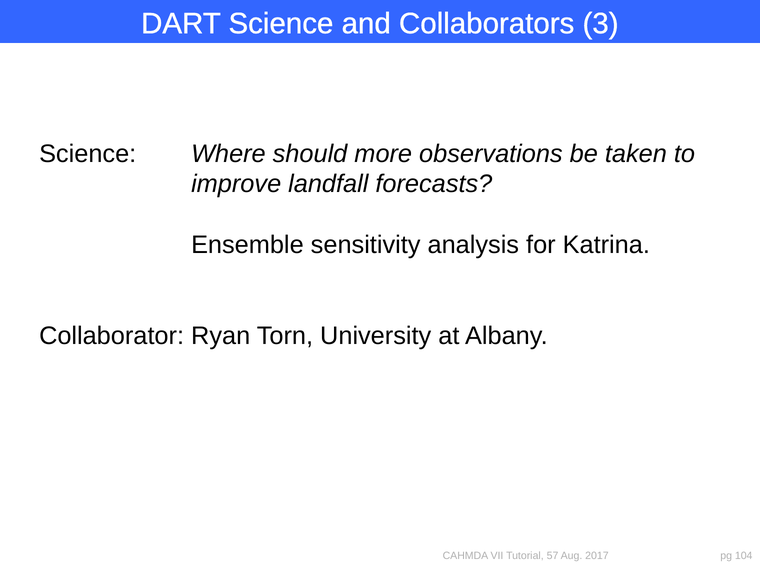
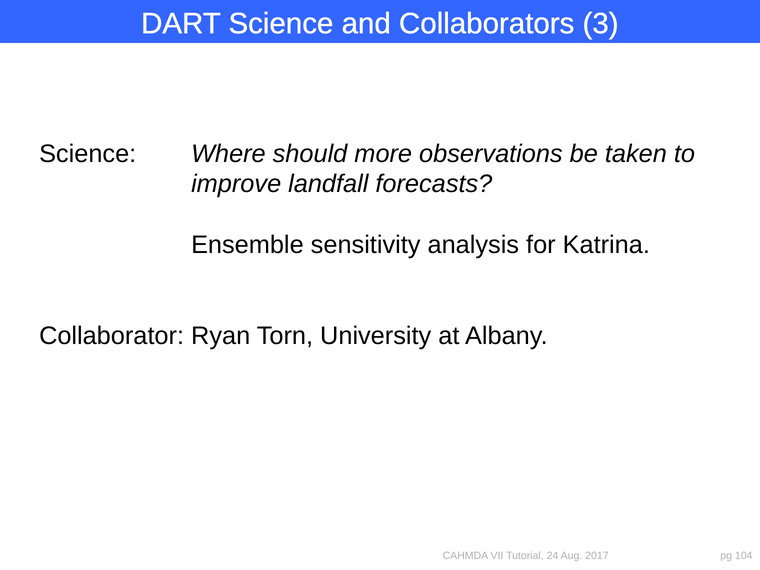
57: 57 -> 24 (553, 556)
